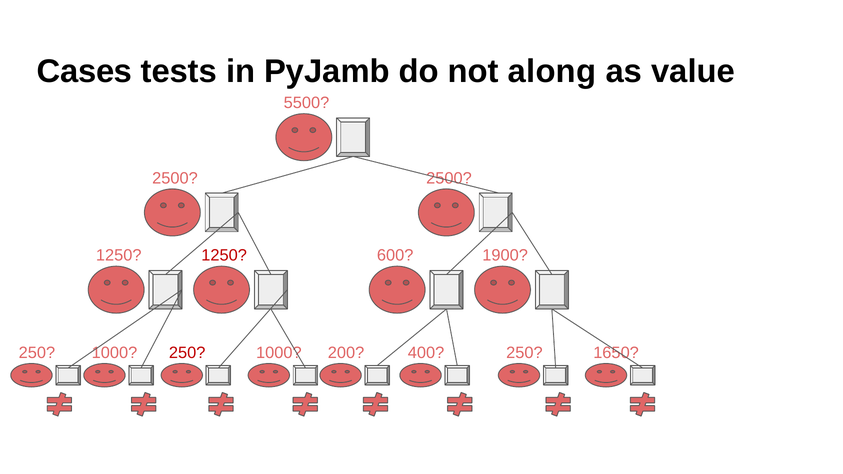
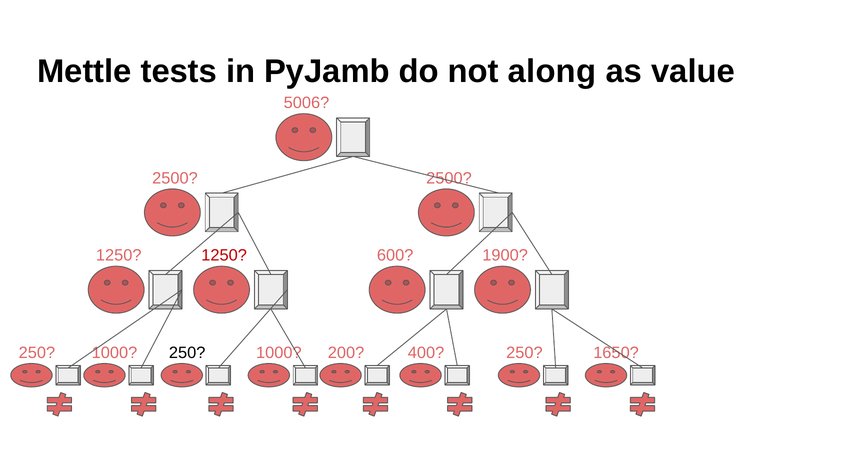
Cases: Cases -> Mettle (84, 71)
5500: 5500 -> 5006 (306, 103)
250 colour: red -> black (187, 353)
